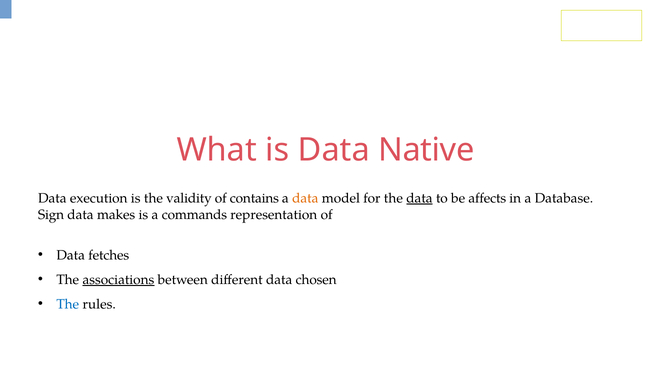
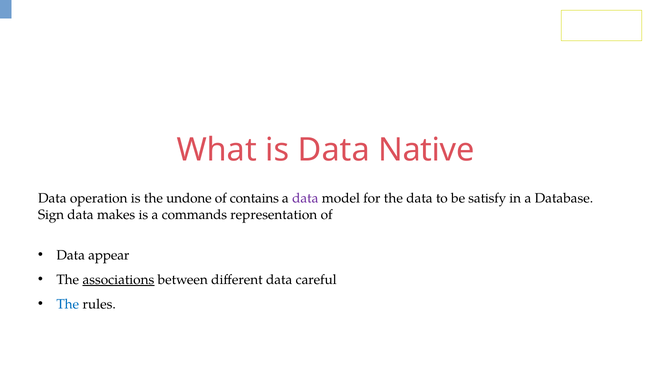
execution: execution -> operation (99, 198)
validity: validity -> undone (189, 198)
data colour: orange -> purple (305, 198)
data underline: present -> none (419, 198)
affects: affects -> satisfy (487, 198)
fetches: fetches -> appear (109, 255)
chosen: chosen -> careful (316, 280)
